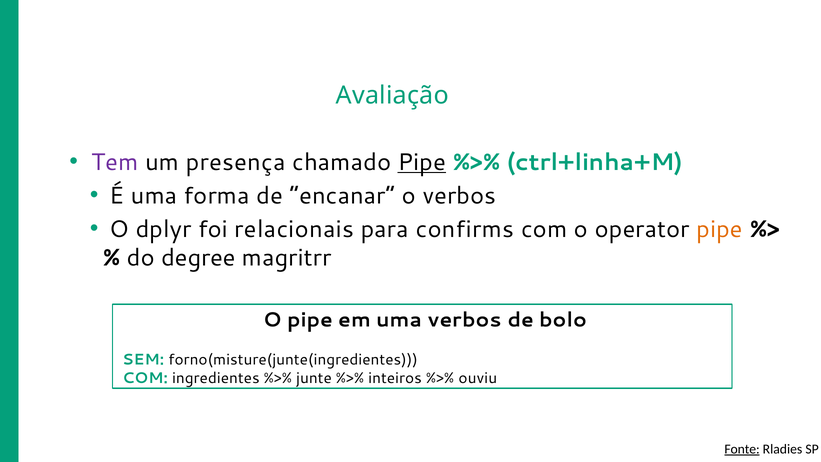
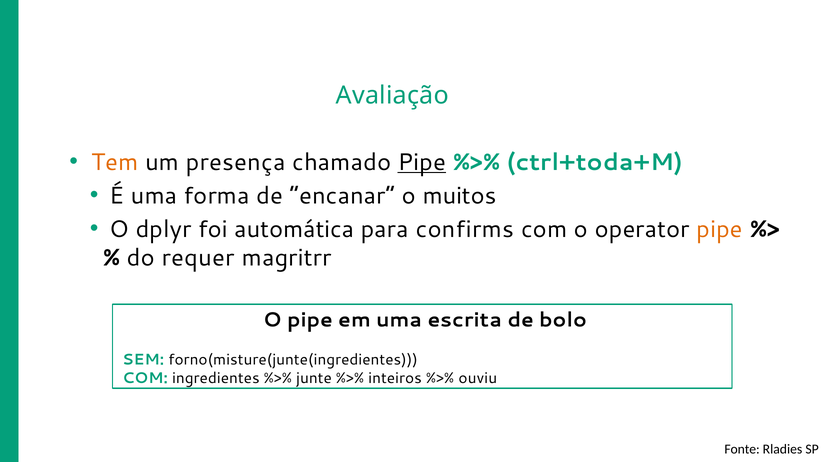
Tem colour: purple -> orange (115, 162)
ctrl+linha+M: ctrl+linha+M -> ctrl+toda+M (595, 162)
o verbos: verbos -> muitos (460, 196)
relacionais: relacionais -> automática (294, 229)
degree: degree -> requer (198, 258)
uma verbos: verbos -> escrita (465, 320)
Fonte underline: present -> none (742, 449)
